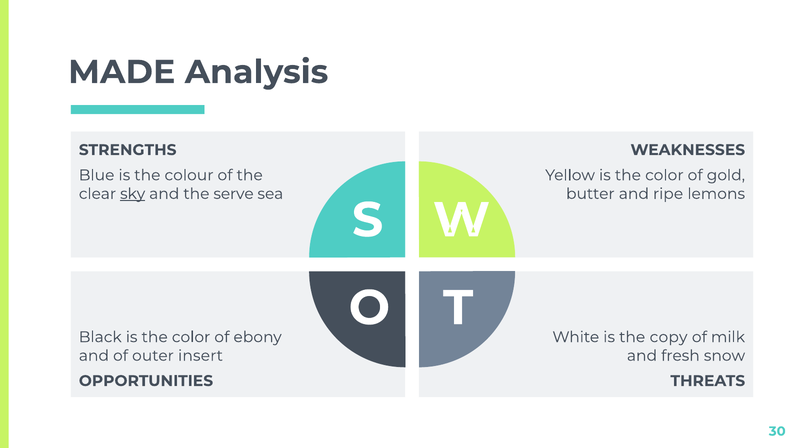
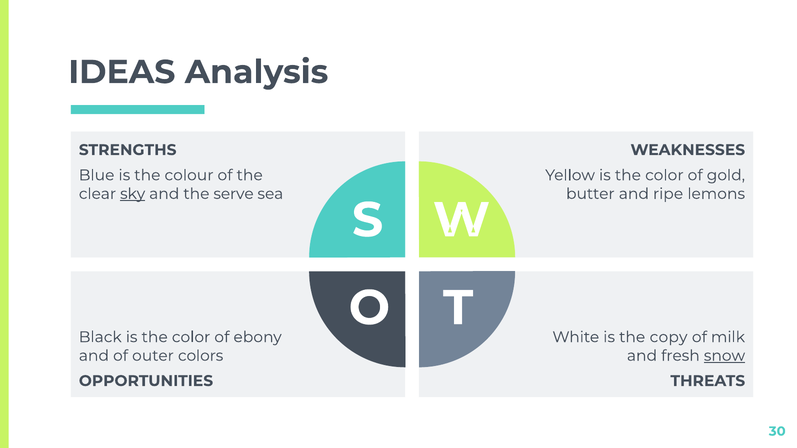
MADE: MADE -> IDEAS (122, 72)
insert: insert -> colors (201, 356)
snow underline: none -> present (724, 356)
